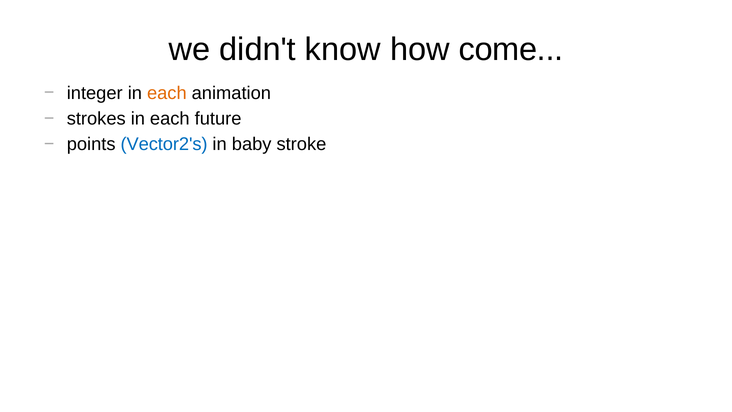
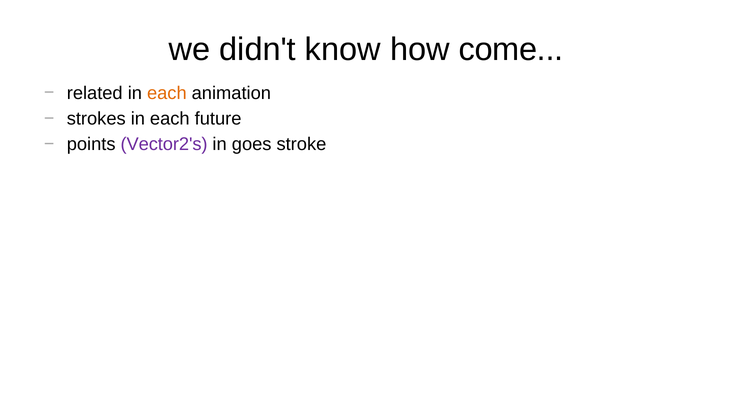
integer: integer -> related (95, 93)
Vector2's colour: blue -> purple (164, 144)
baby: baby -> goes (252, 144)
